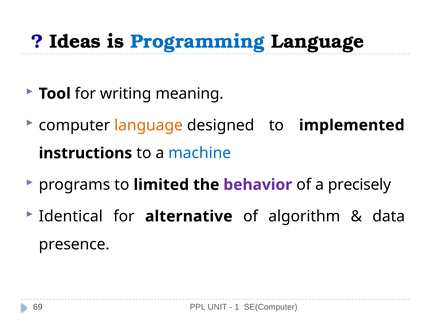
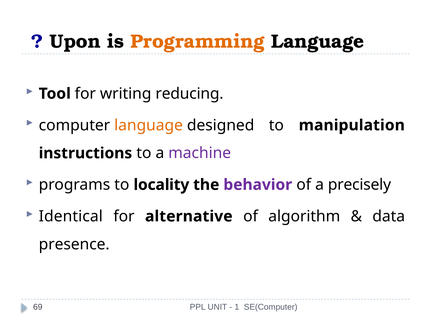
Ideas: Ideas -> Upon (75, 42)
Programming colour: blue -> orange (198, 42)
meaning: meaning -> reducing (190, 94)
implemented: implemented -> manipulation (352, 125)
machine colour: blue -> purple (200, 153)
limited: limited -> locality (161, 185)
